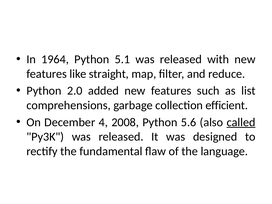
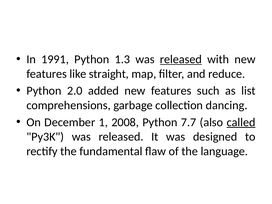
1964: 1964 -> 1991 (55, 59)
5.1: 5.1 -> 1.3 (122, 59)
released underline: none -> present (181, 59)
efficient: efficient -> dancing (227, 105)
4: 4 -> 1 (103, 122)
5.6: 5.6 -> 7.7 (189, 122)
